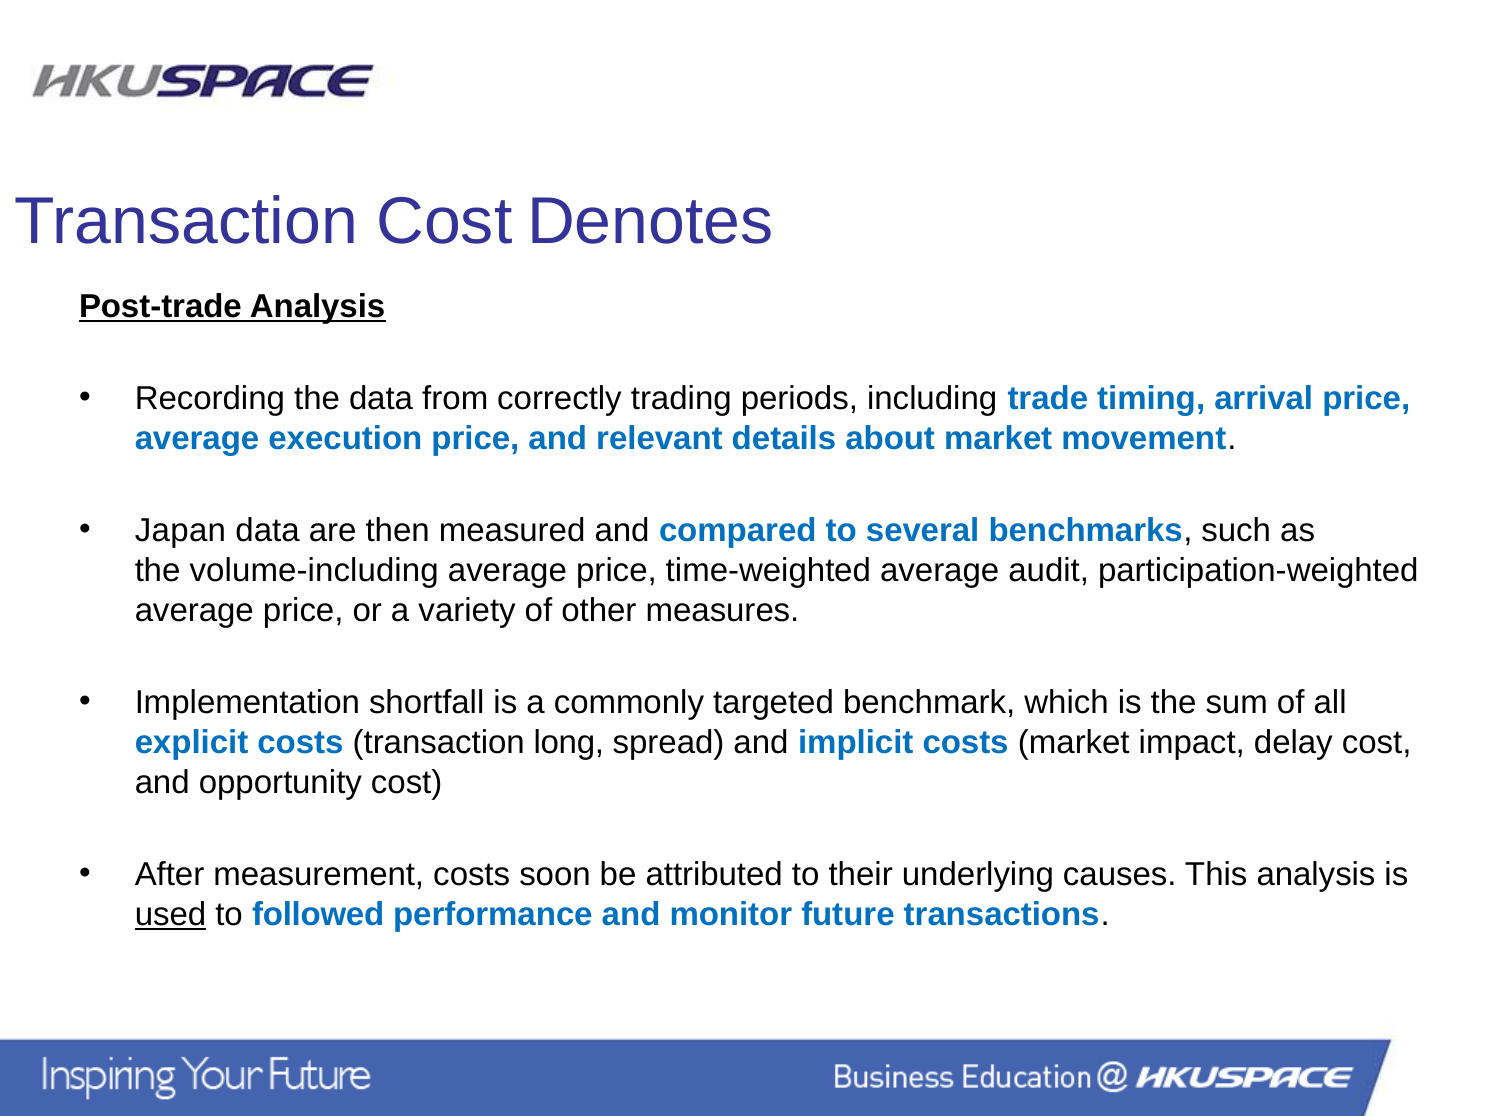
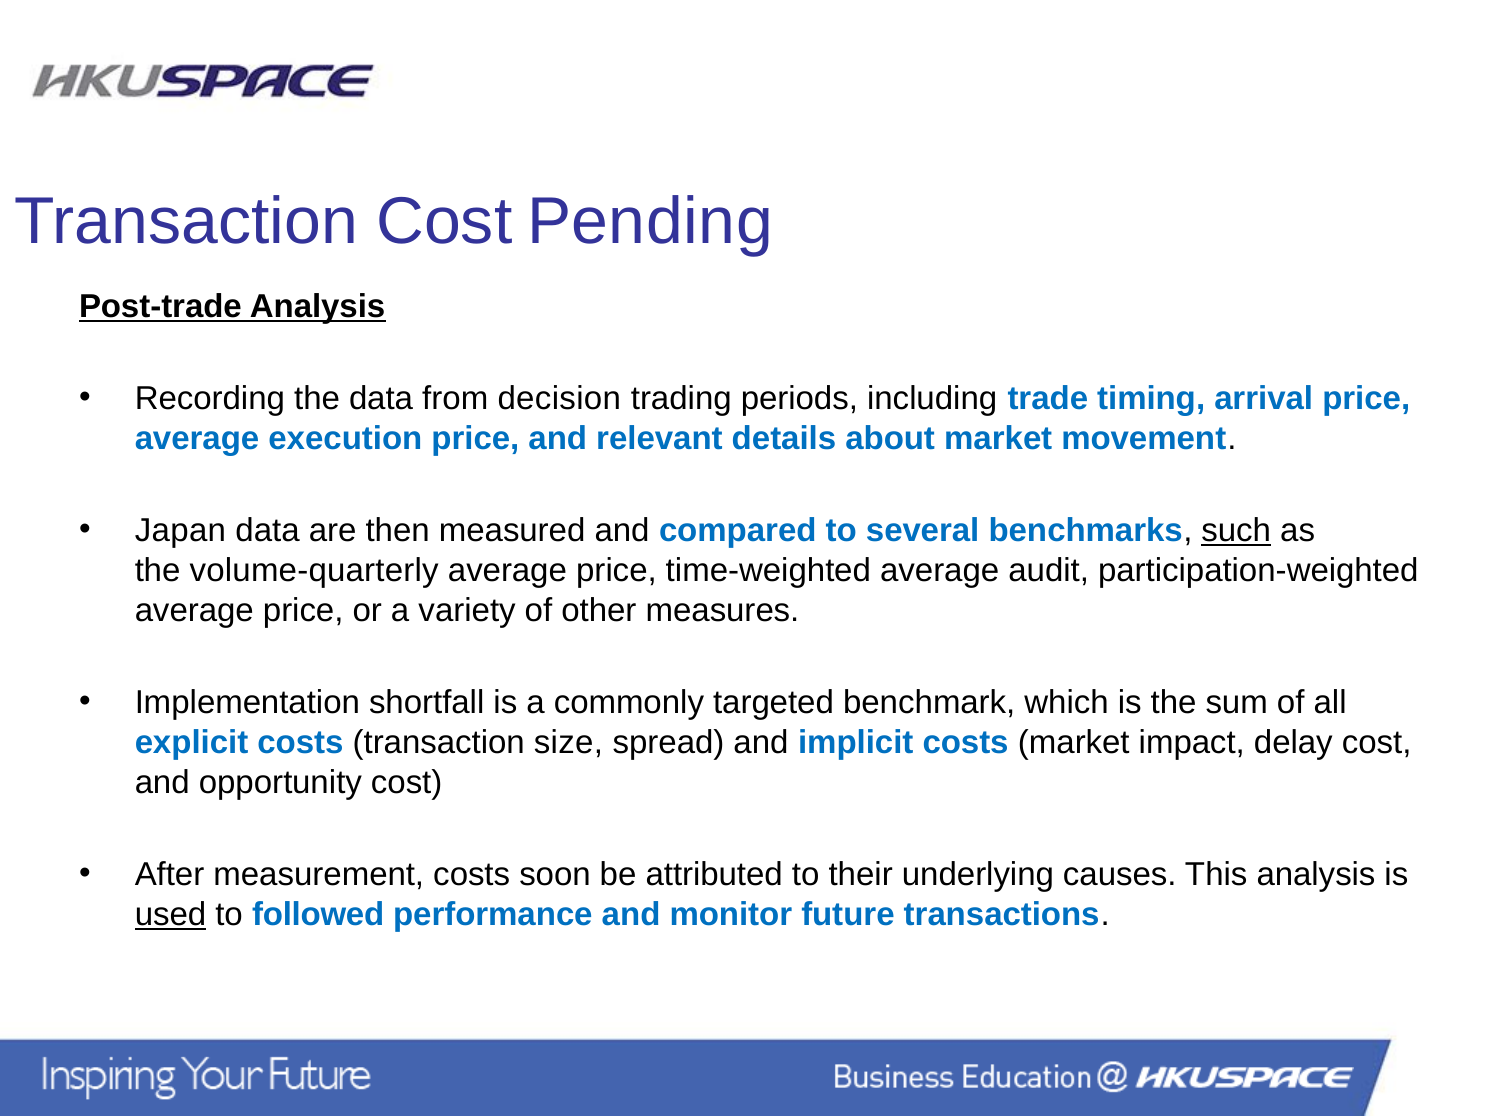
Denotes: Denotes -> Pending (650, 221)
correctly: correctly -> decision (559, 399)
such underline: none -> present (1236, 531)
volume-including: volume-including -> volume-quarterly (314, 571)
long: long -> size (568, 743)
